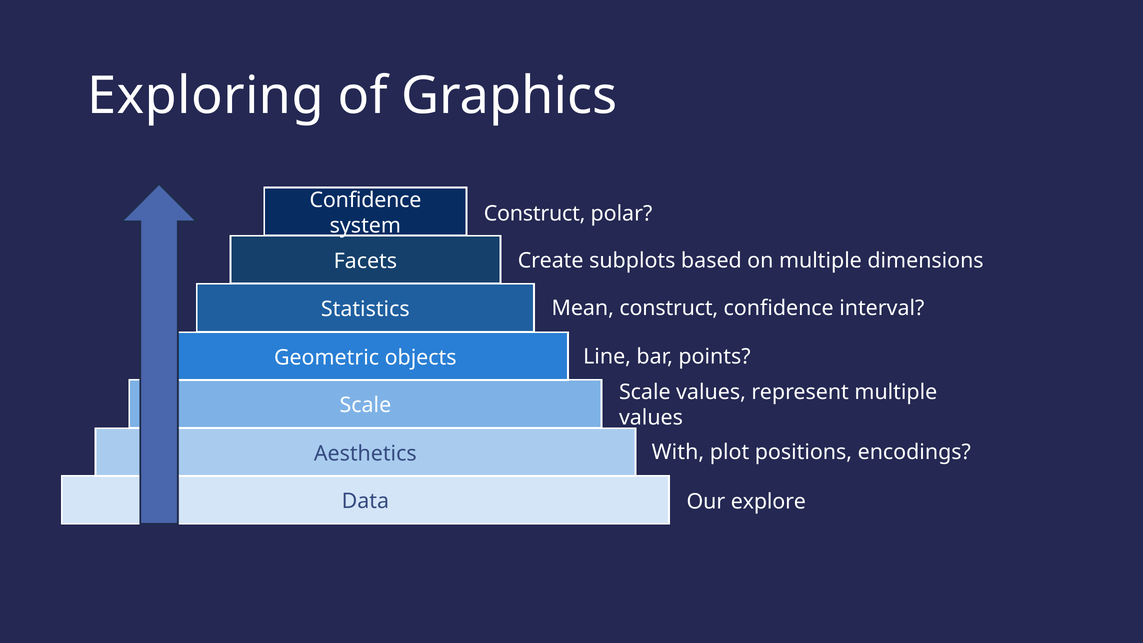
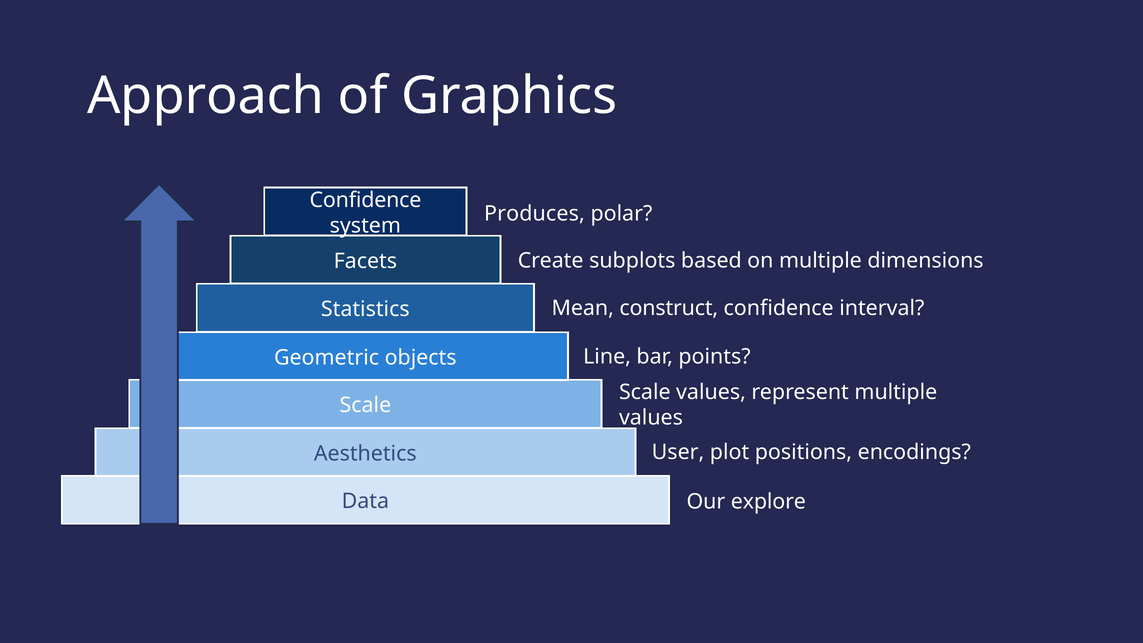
Exploring: Exploring -> Approach (206, 96)
Construct: Construct -> Produces (534, 214)
With: With -> User (678, 452)
